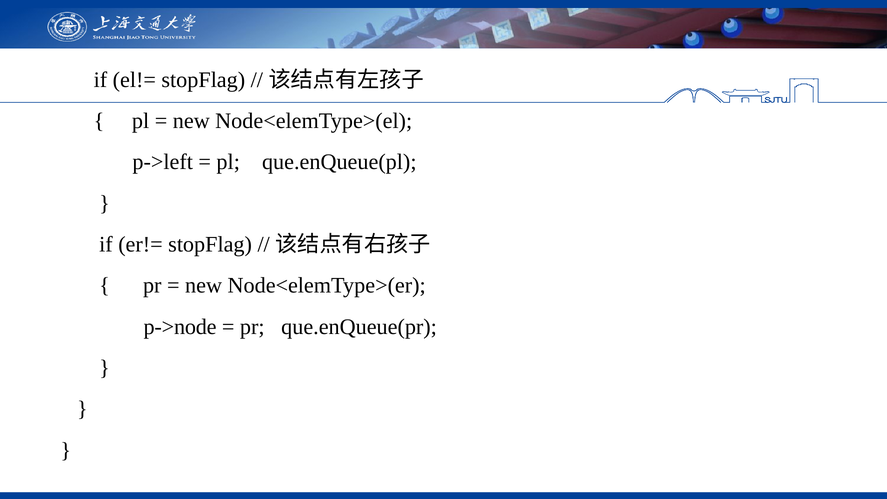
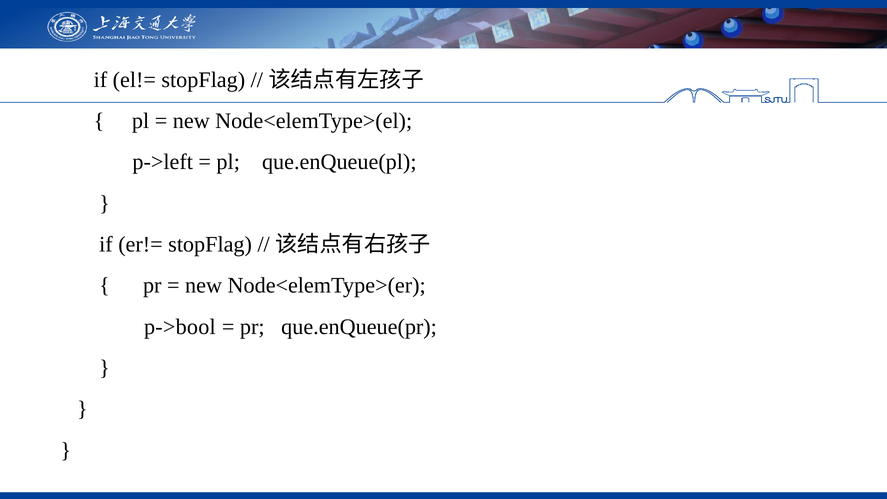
p->node: p->node -> p->bool (180, 327)
